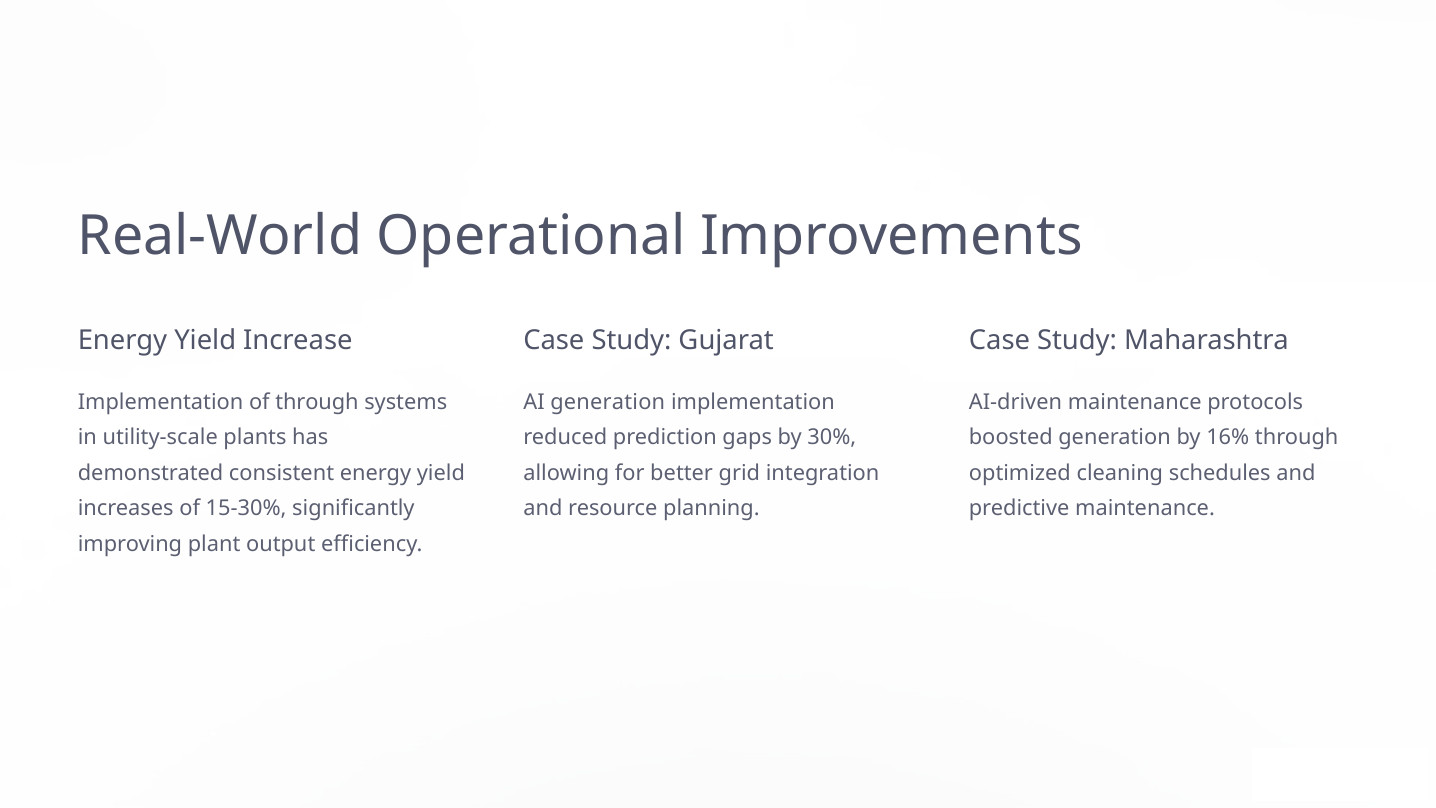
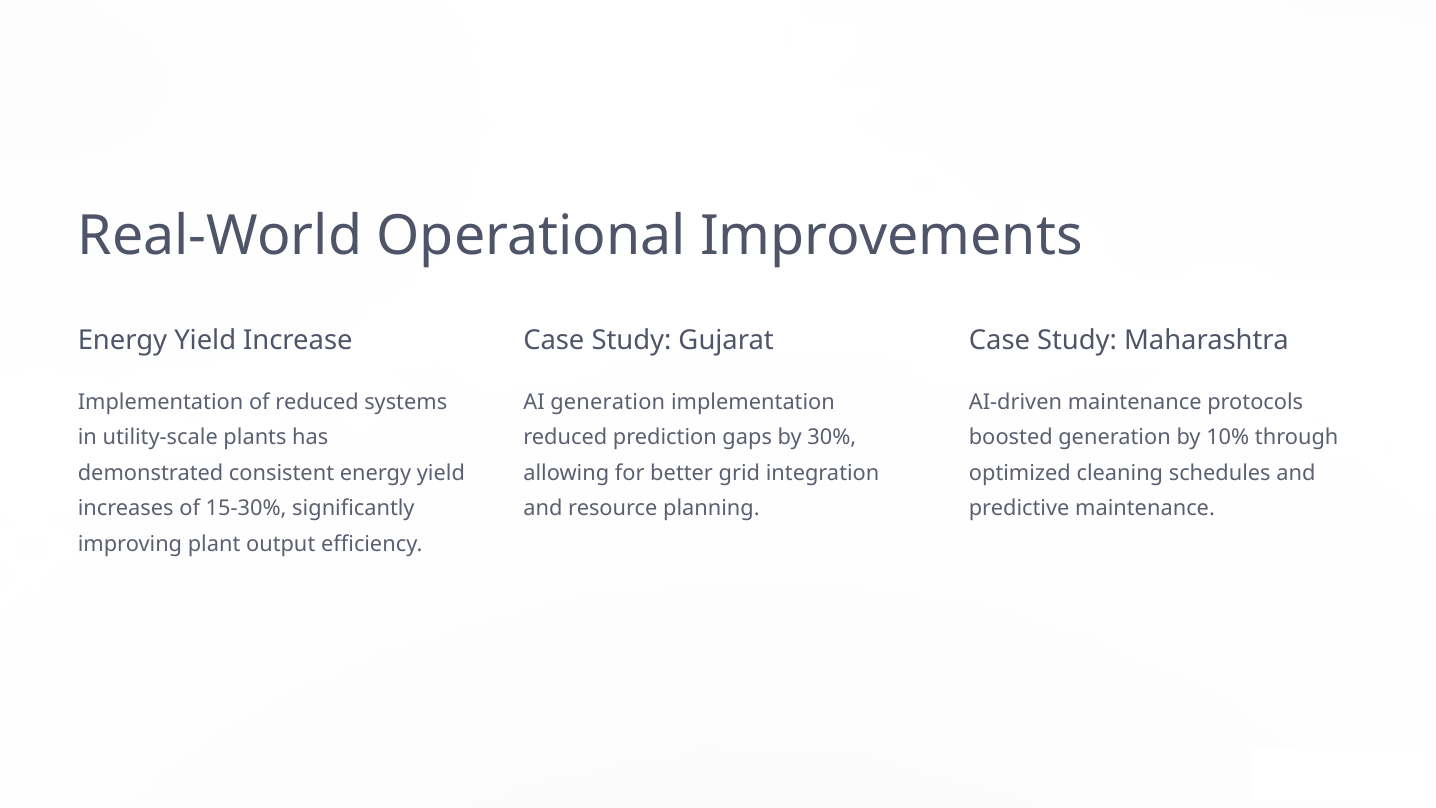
of through: through -> reduced (317, 402)
16%: 16% -> 10% (1228, 438)
